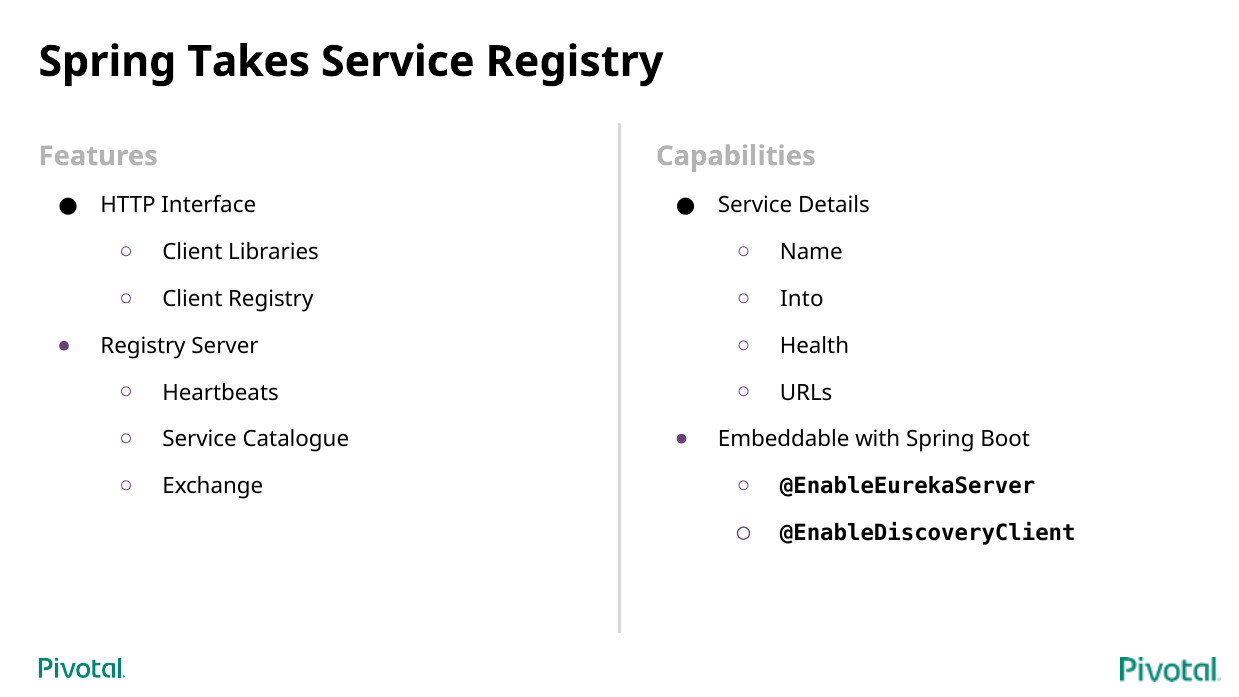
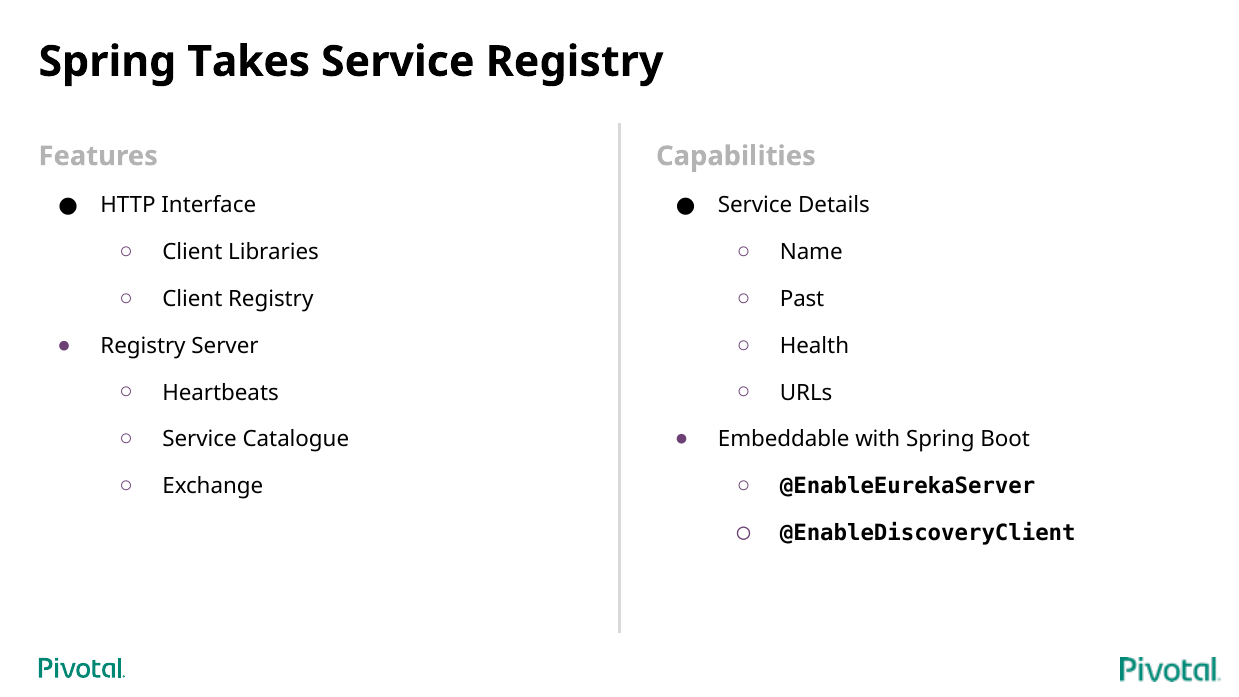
Into: Into -> Past (802, 299)
